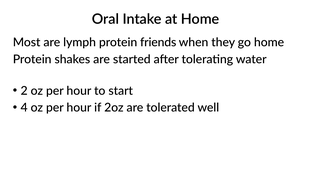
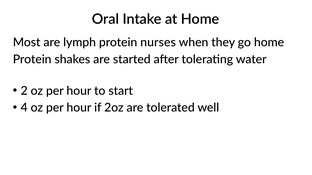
friends: friends -> nurses (158, 42)
